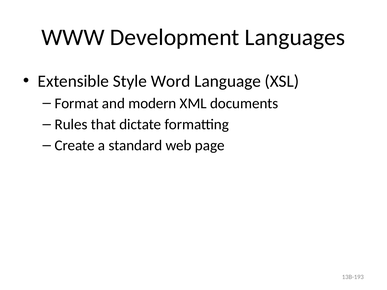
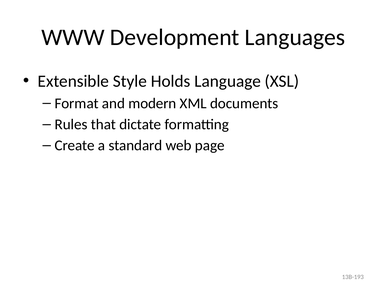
Word: Word -> Holds (171, 81)
